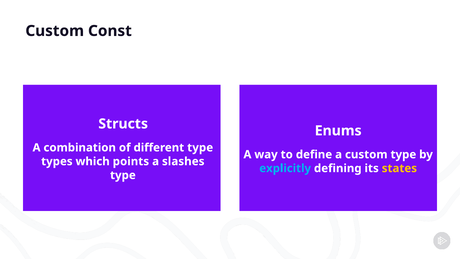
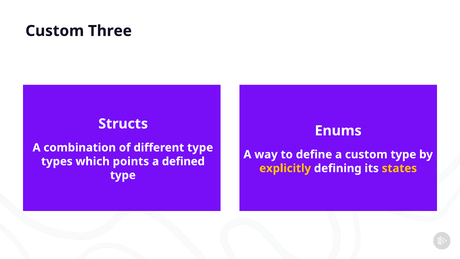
Const: Const -> Three (110, 31)
slashes: slashes -> defined (183, 161)
explicitly colour: light blue -> yellow (285, 168)
